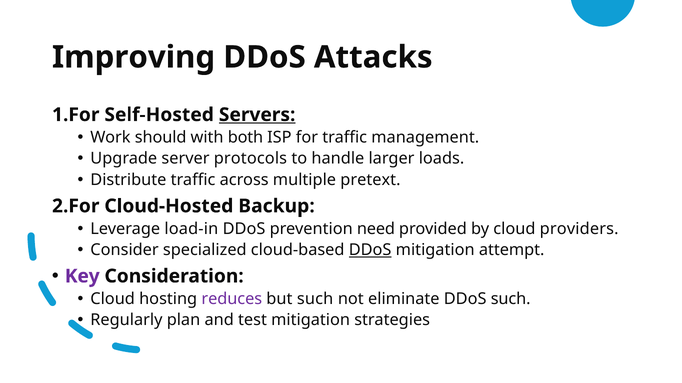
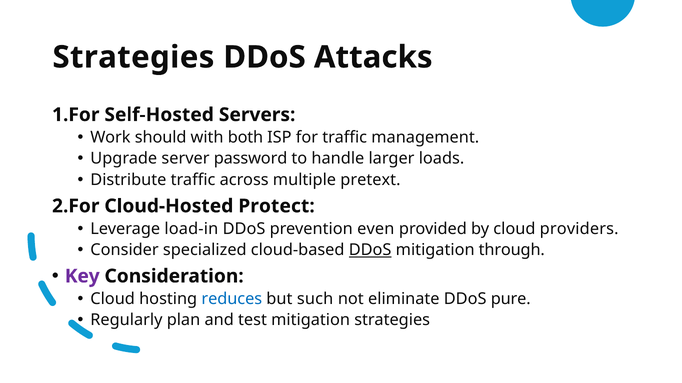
Improving: Improving -> Strategies (133, 57)
Servers underline: present -> none (257, 115)
protocols: protocols -> password (251, 159)
Backup: Backup -> Protect (277, 206)
need: need -> even (376, 229)
attempt: attempt -> through (512, 250)
reduces colour: purple -> blue (232, 299)
DDoS such: such -> pure (511, 299)
